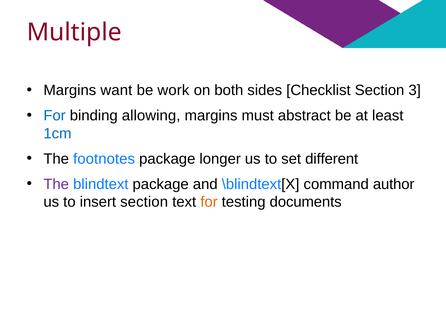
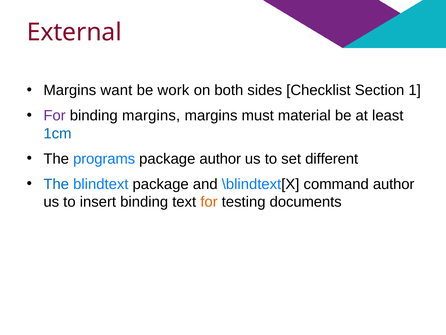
Multiple: Multiple -> External (74, 32)
3: 3 -> 1 (415, 90)
For colour: blue -> purple (55, 115)
binding allowing: allowing -> margins (151, 115)
abstract: abstract -> material (304, 115)
footnotes: footnotes -> programs (104, 159)
package longer: longer -> author (220, 159)
The colour: purple -> blue (56, 184)
insert section: section -> binding (144, 202)
